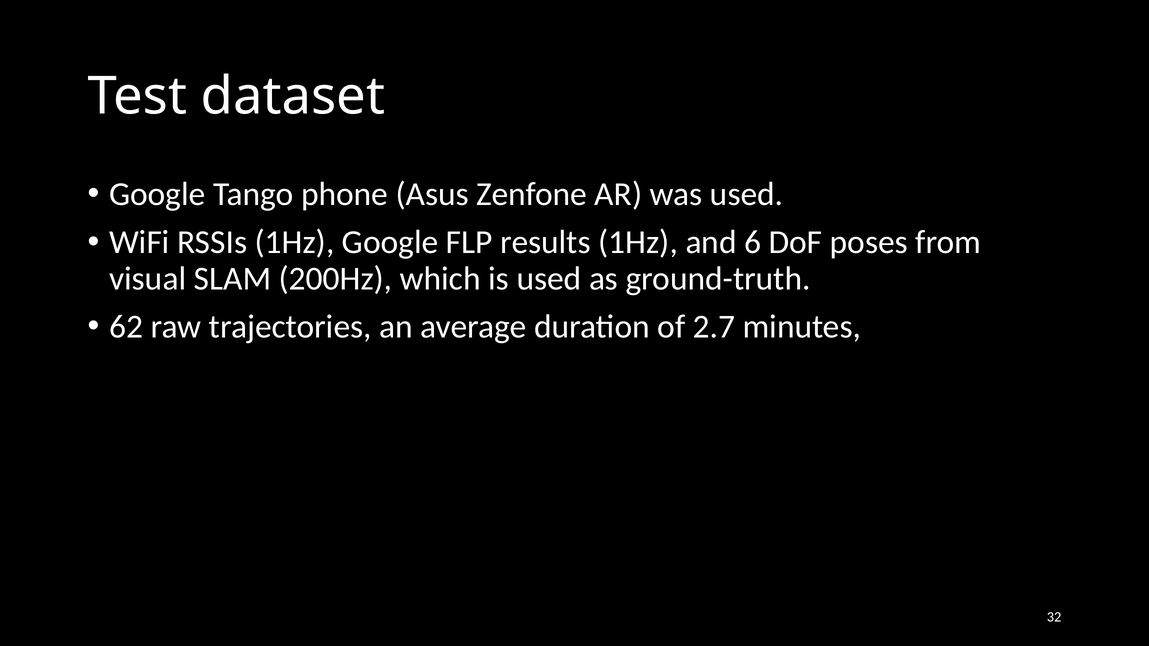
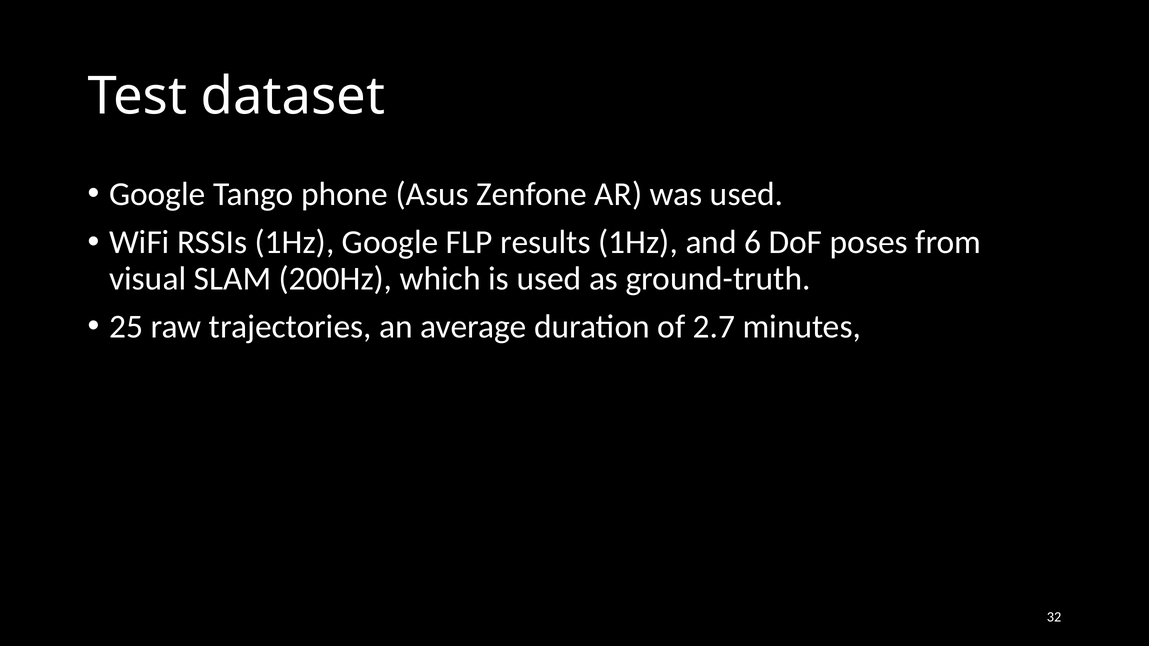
62: 62 -> 25 (126, 327)
